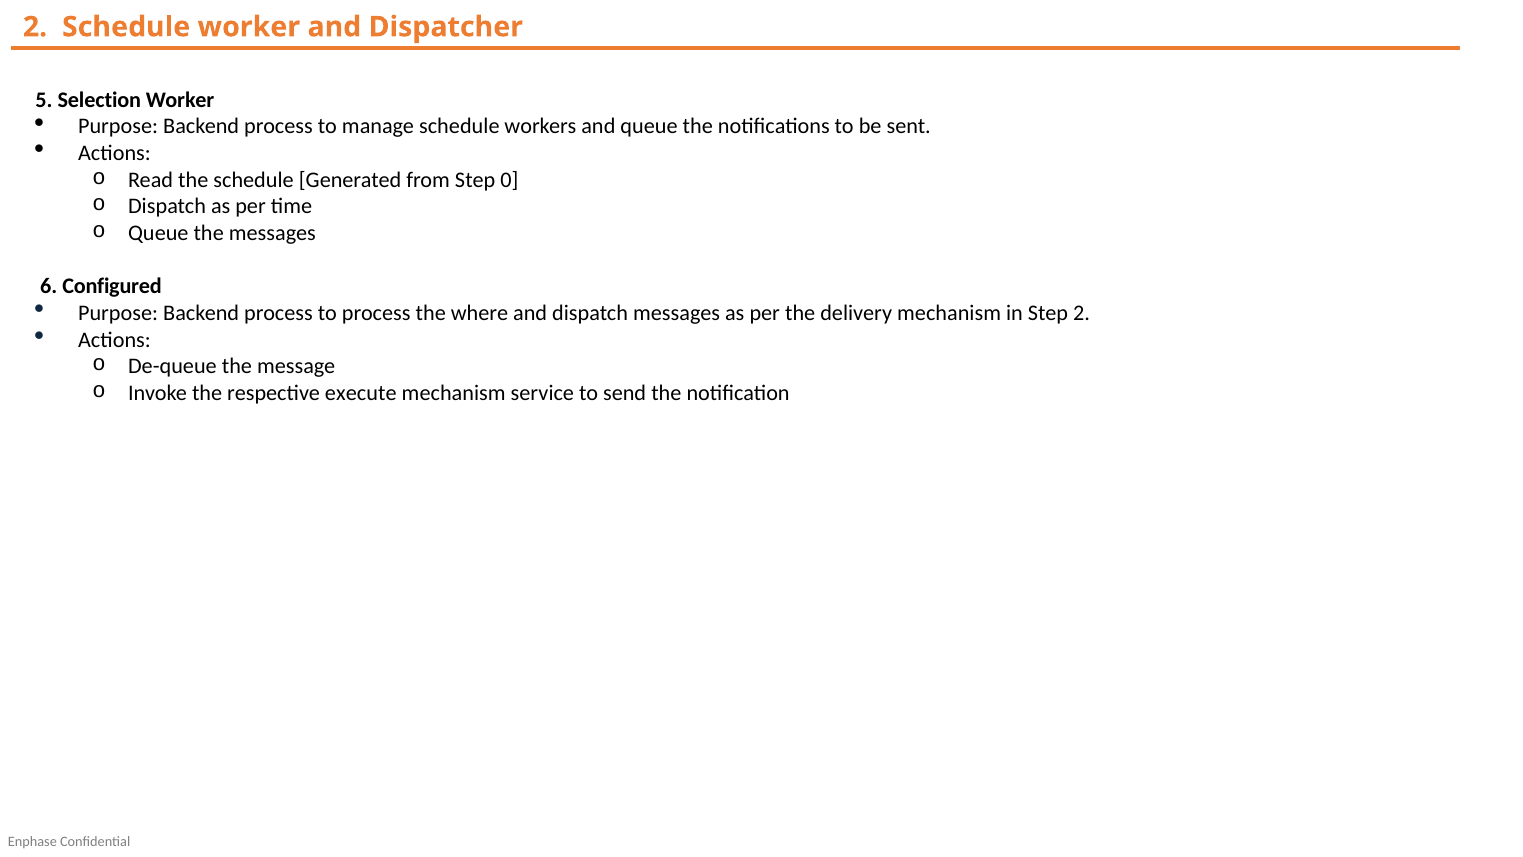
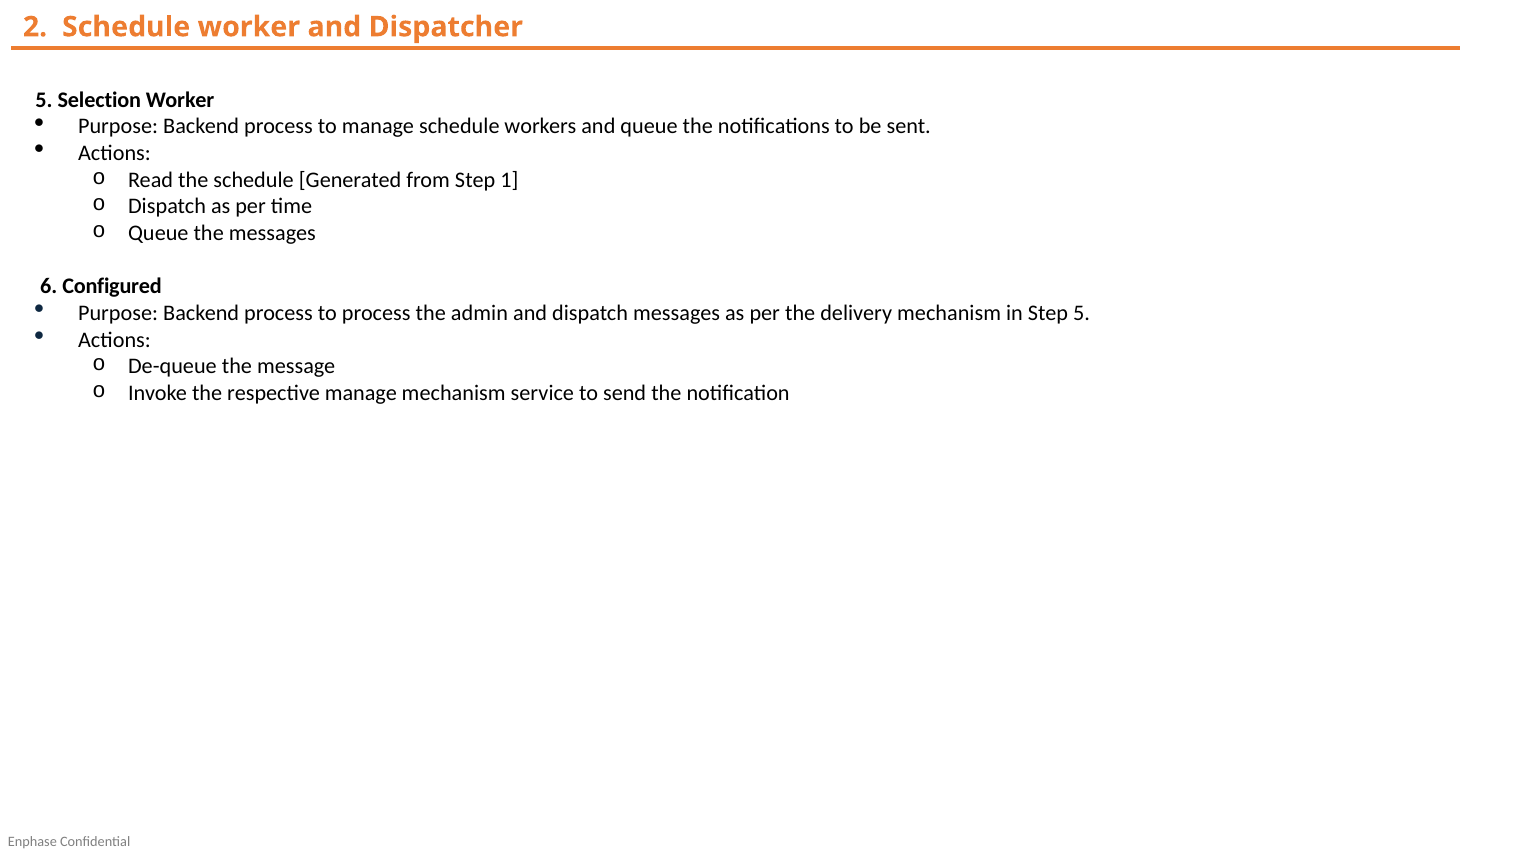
0: 0 -> 1 (509, 180)
where: where -> admin (479, 313)
Step 2: 2 -> 5 (1082, 313)
respective execute: execute -> manage (361, 393)
